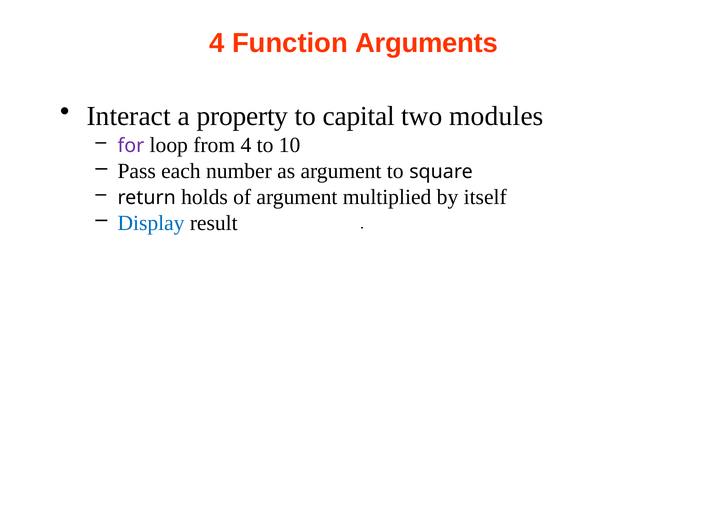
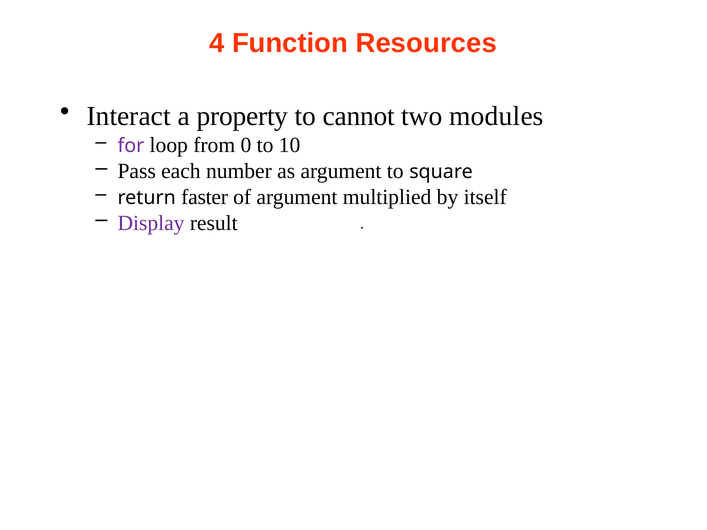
Arguments: Arguments -> Resources (426, 43)
capital: capital -> cannot (359, 116)
from 4: 4 -> 0 (246, 145)
holds: holds -> faster (205, 197)
Display colour: blue -> purple (151, 223)
